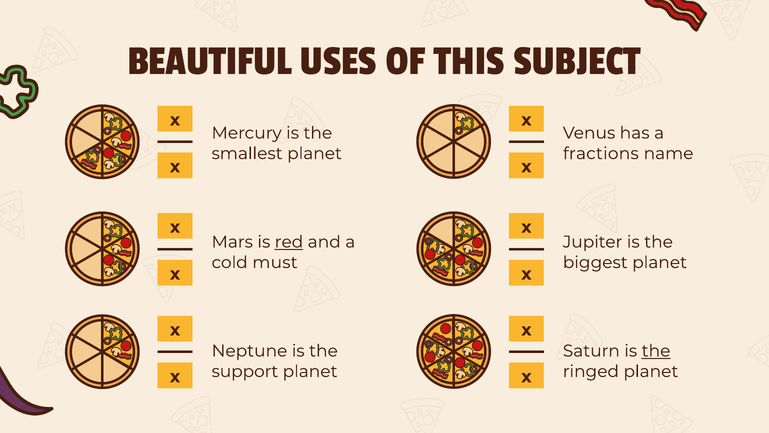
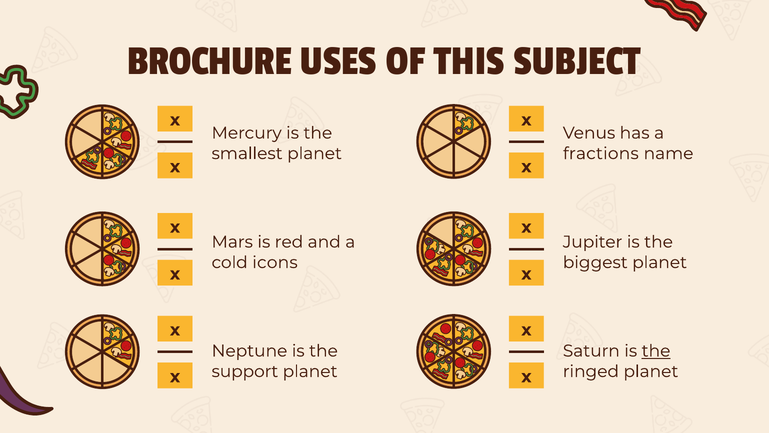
BEAUTIFUL: BEAUTIFUL -> BROCHURE (210, 60)
red underline: present -> none (289, 242)
must: must -> icons (275, 262)
